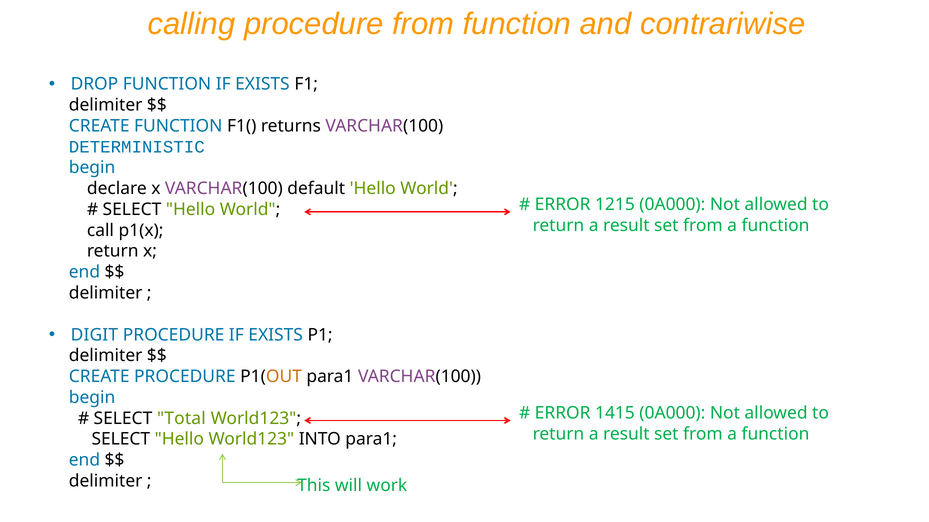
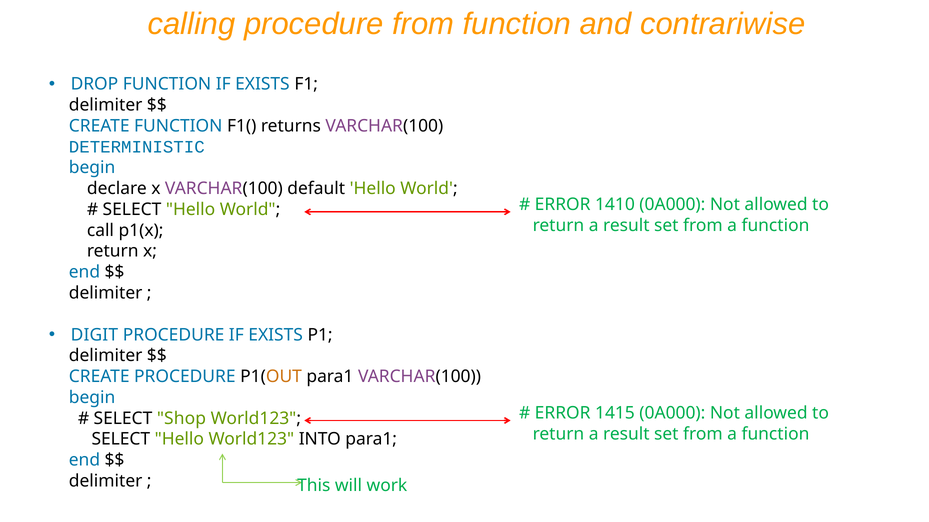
1215: 1215 -> 1410 (615, 205)
Total: Total -> Shop (181, 419)
